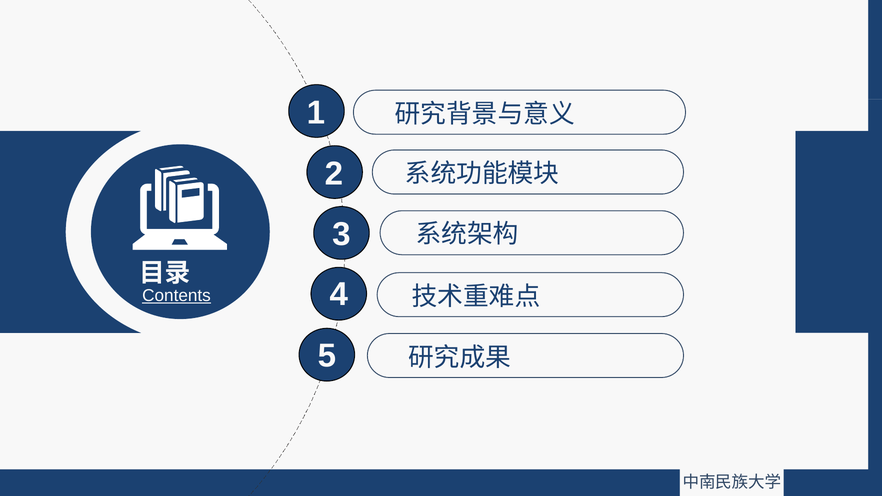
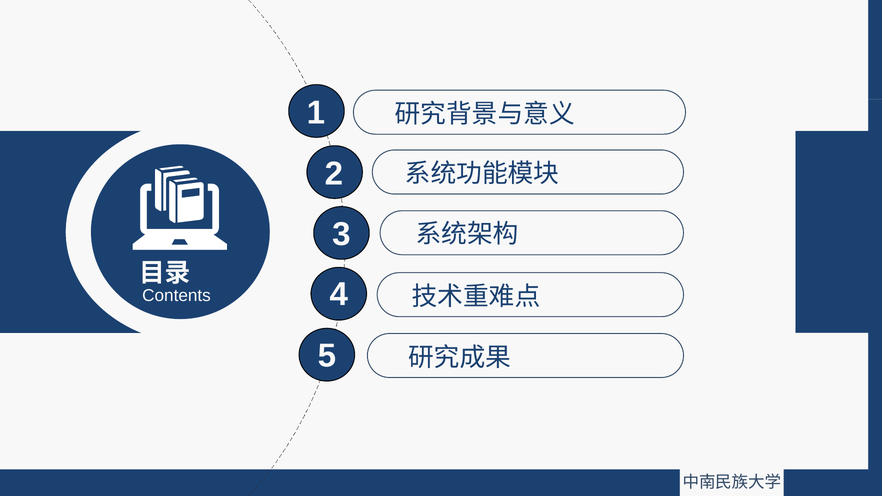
Contents underline: present -> none (177, 296)
